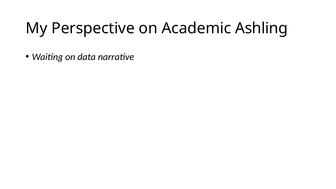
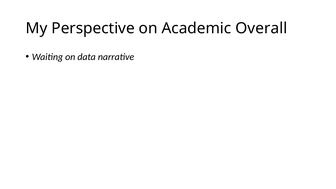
Ashling: Ashling -> Overall (261, 28)
